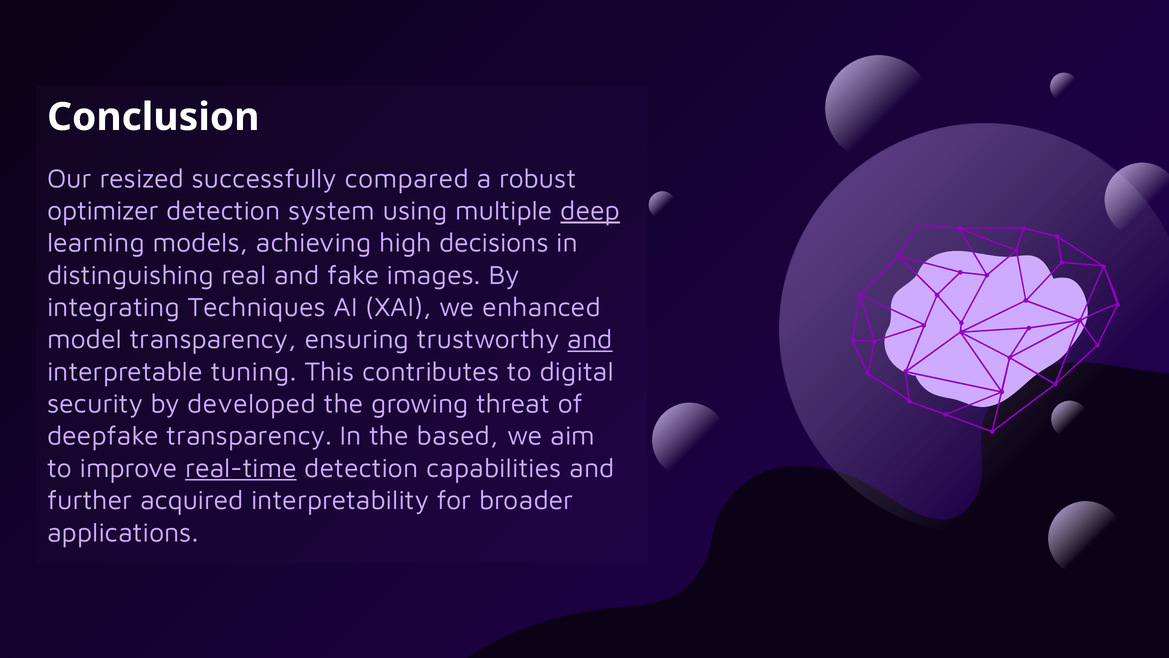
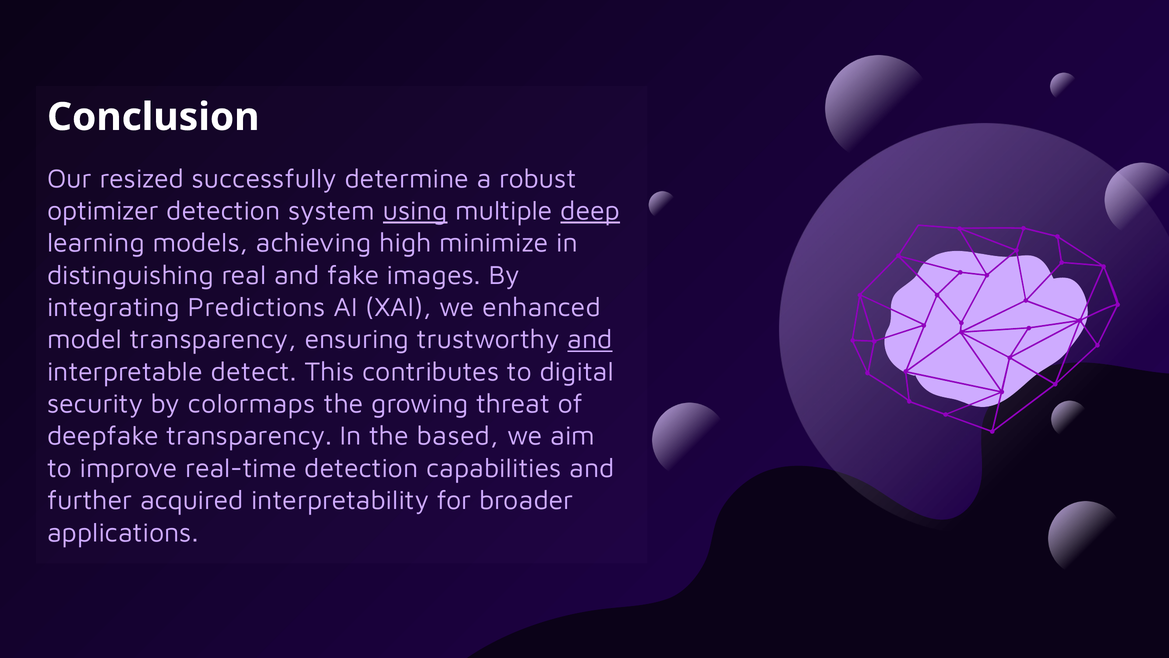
compared: compared -> determine (407, 179)
using underline: none -> present (415, 211)
decisions: decisions -> minimize (494, 243)
Techniques: Techniques -> Predictions (257, 307)
tuning: tuning -> detect (254, 372)
developed: developed -> colormaps (252, 404)
real-time underline: present -> none (241, 468)
